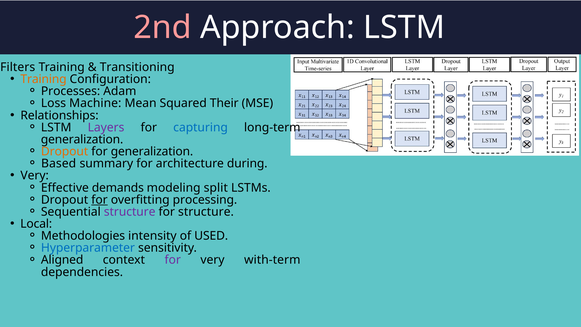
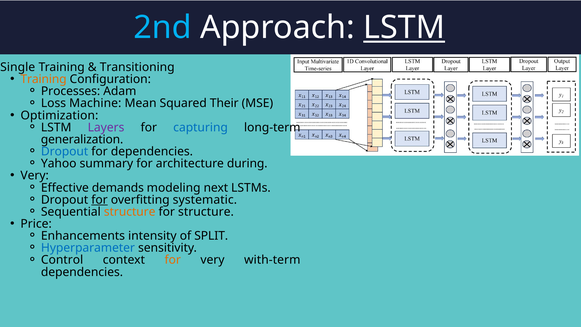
2nd colour: pink -> light blue (163, 28)
LSTM underline: none -> present (404, 28)
Filters: Filters -> Single (18, 67)
Relationships: Relationships -> Optimization (59, 115)
Dropout colour: orange -> blue (65, 151)
for generalization: generalization -> dependencies (152, 151)
Based: Based -> Yahoo (59, 164)
split: split -> next (216, 188)
processing: processing -> systematic (205, 200)
structure colour: purple -> orange (130, 212)
Local: Local -> Price (36, 224)
Methodologies: Methodologies -> Enhancements (83, 236)
USED: USED -> SPLIT (211, 236)
Aligned: Aligned -> Control (62, 260)
for colour: purple -> orange (173, 260)
